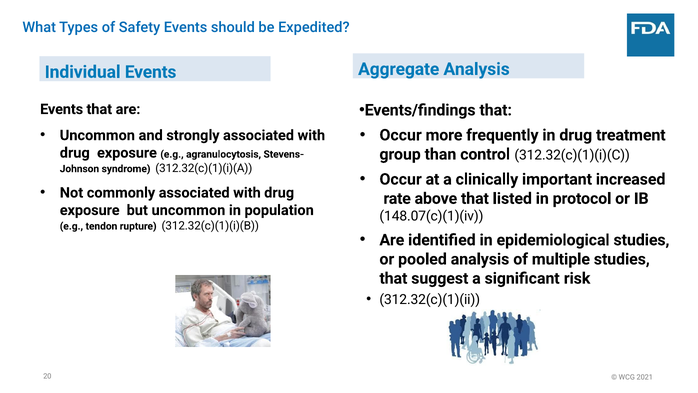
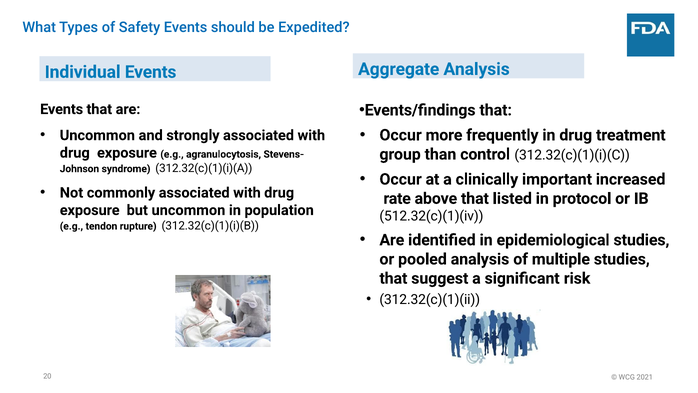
148.07(c)(1)(iv: 148.07(c)(1)(iv -> 512.32(c)(1)(iv (431, 216)
